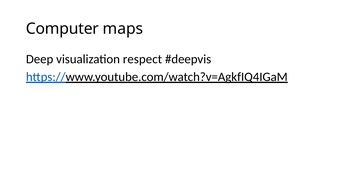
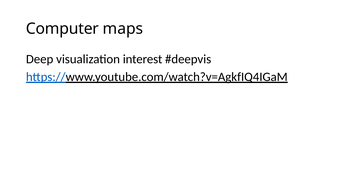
respect: respect -> interest (143, 59)
